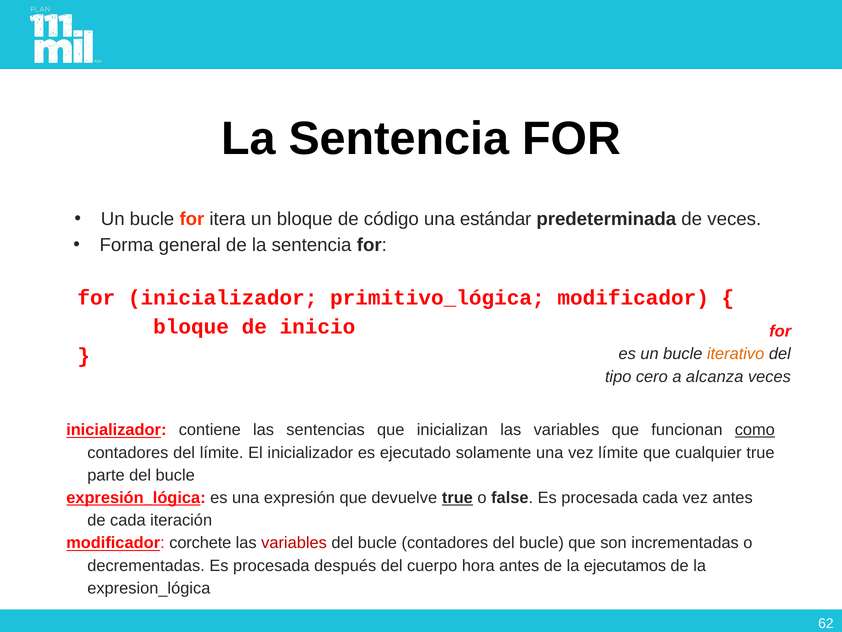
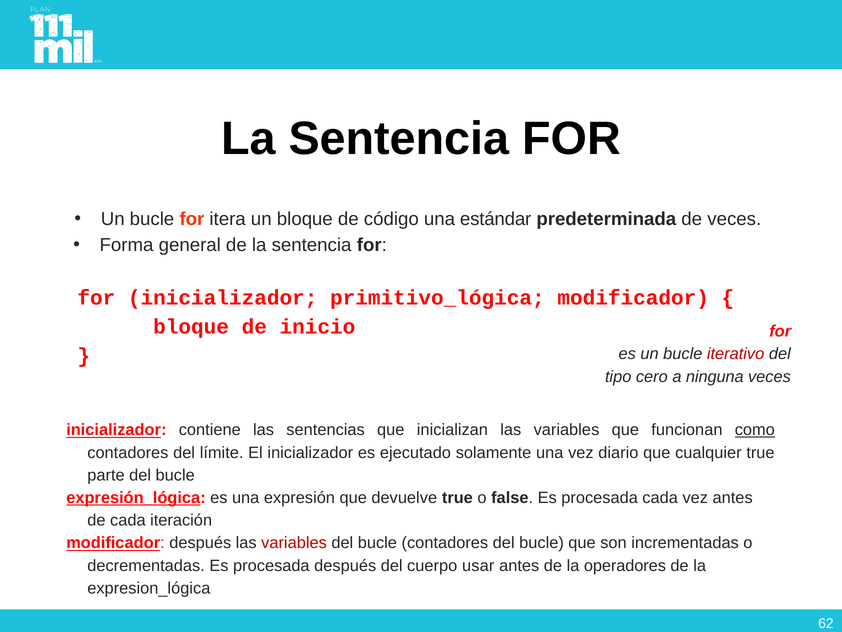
iterativo colour: orange -> red (736, 354)
alcanza: alcanza -> ninguna (715, 376)
vez límite: límite -> diario (618, 452)
true underline: present -> none (457, 497)
modificador corchete: corchete -> después (200, 543)
hora: hora -> usar (478, 565)
ejecutamos: ejecutamos -> operadores (625, 565)
